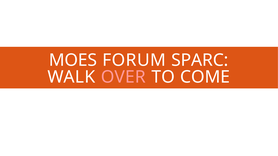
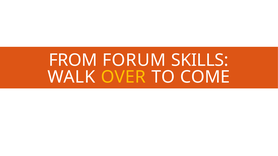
MOES: MOES -> FROM (73, 60)
SPARC: SPARC -> SKILLS (200, 60)
OVER colour: pink -> yellow (123, 77)
